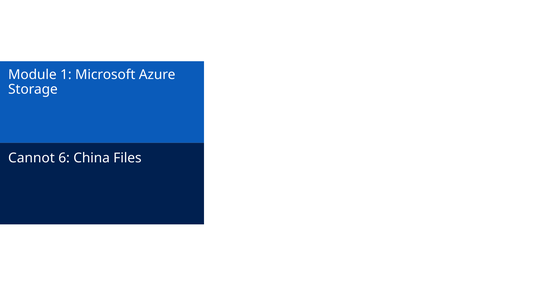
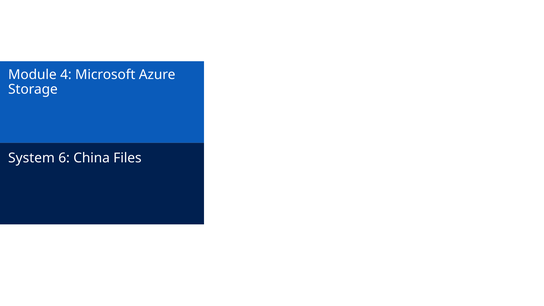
1: 1 -> 4 (66, 75)
Cannot: Cannot -> System (31, 158)
